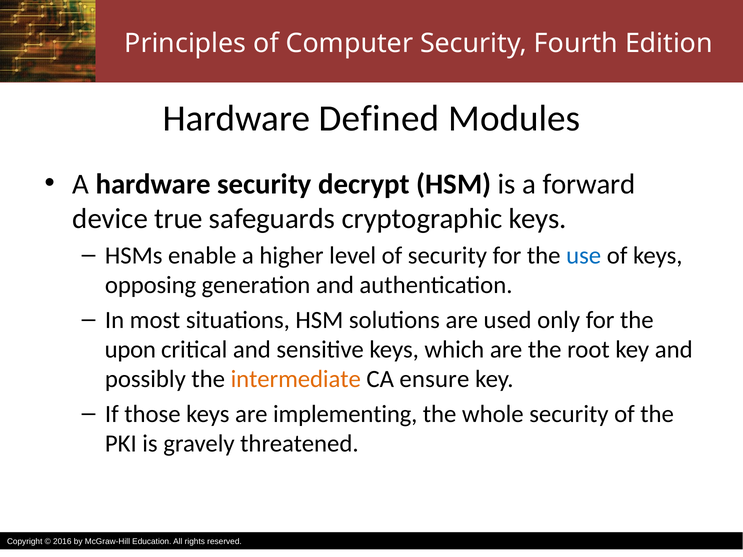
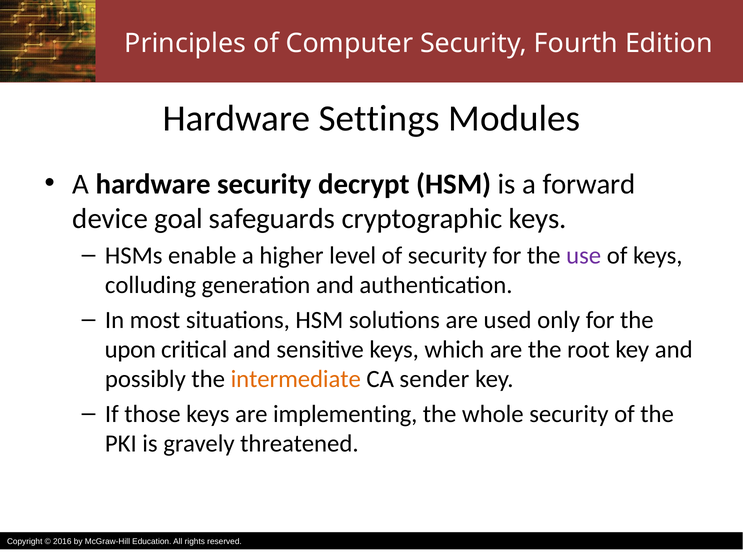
Defined: Defined -> Settings (379, 118)
true: true -> goal (179, 219)
use colour: blue -> purple (584, 256)
opposing: opposing -> colluding (151, 285)
ensure: ensure -> sender (434, 379)
